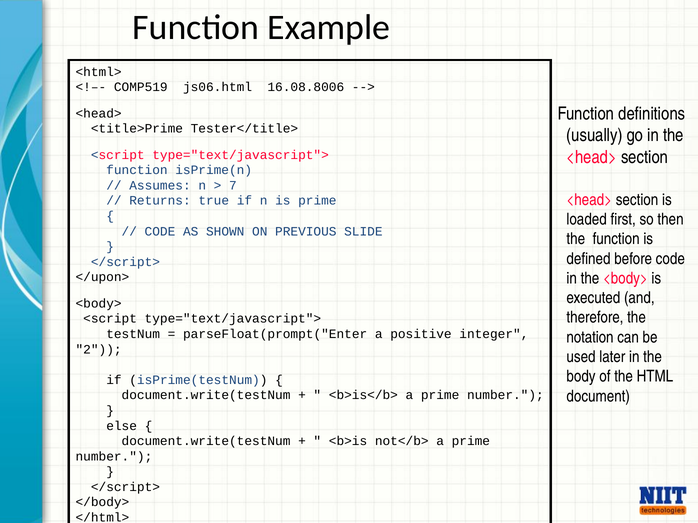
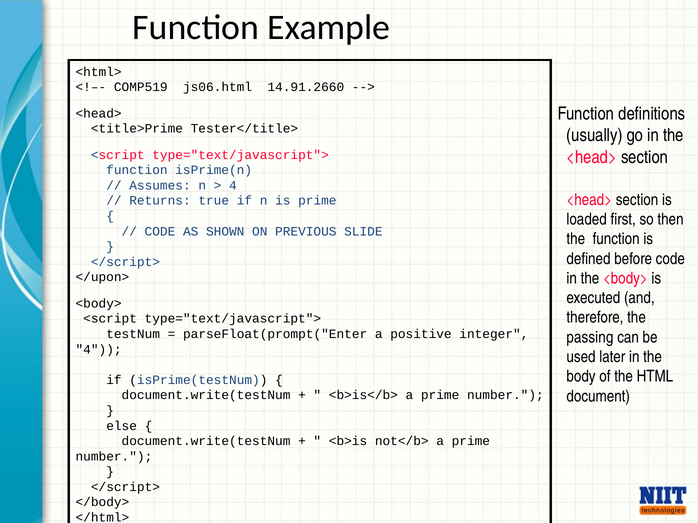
16.08.8006: 16.08.8006 -> 14.91.2660 (306, 87)
7: 7 -> 4 (233, 186)
notation: notation -> passing (590, 338)
2: 2 -> 4 (99, 350)
